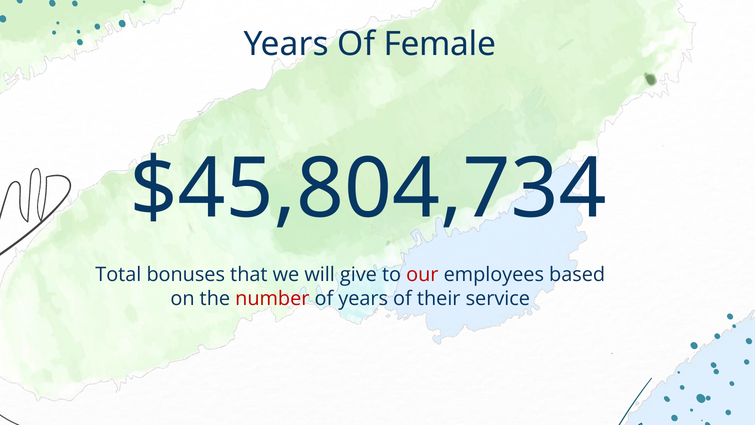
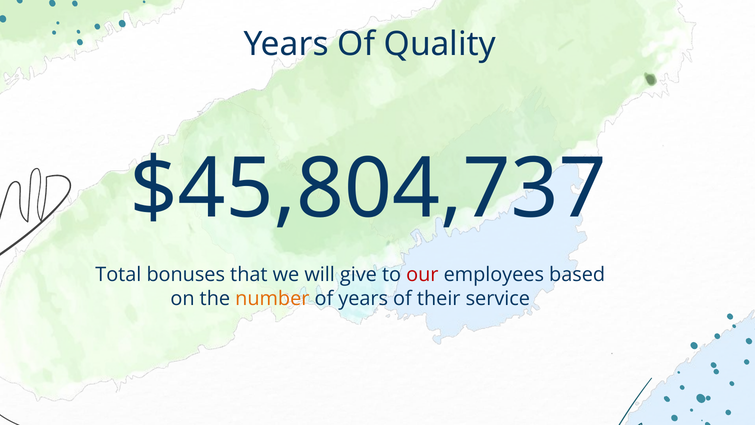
Female: Female -> Quality (440, 44)
$45,804,734: $45,804,734 -> $45,804,737 (368, 189)
number colour: red -> orange (272, 298)
